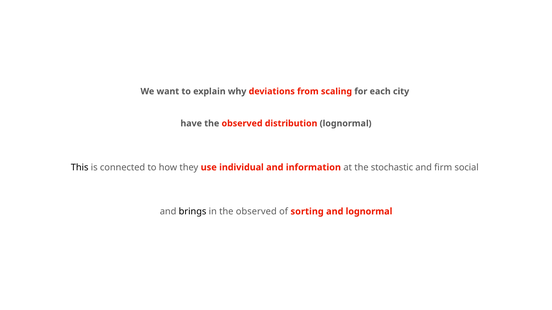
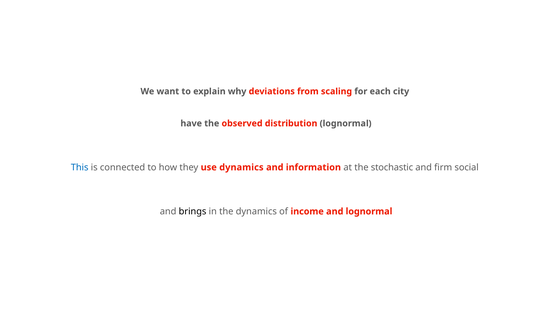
This colour: black -> blue (80, 168)
use individual: individual -> dynamics (241, 168)
in the observed: observed -> dynamics (256, 212)
sorting: sorting -> income (307, 212)
